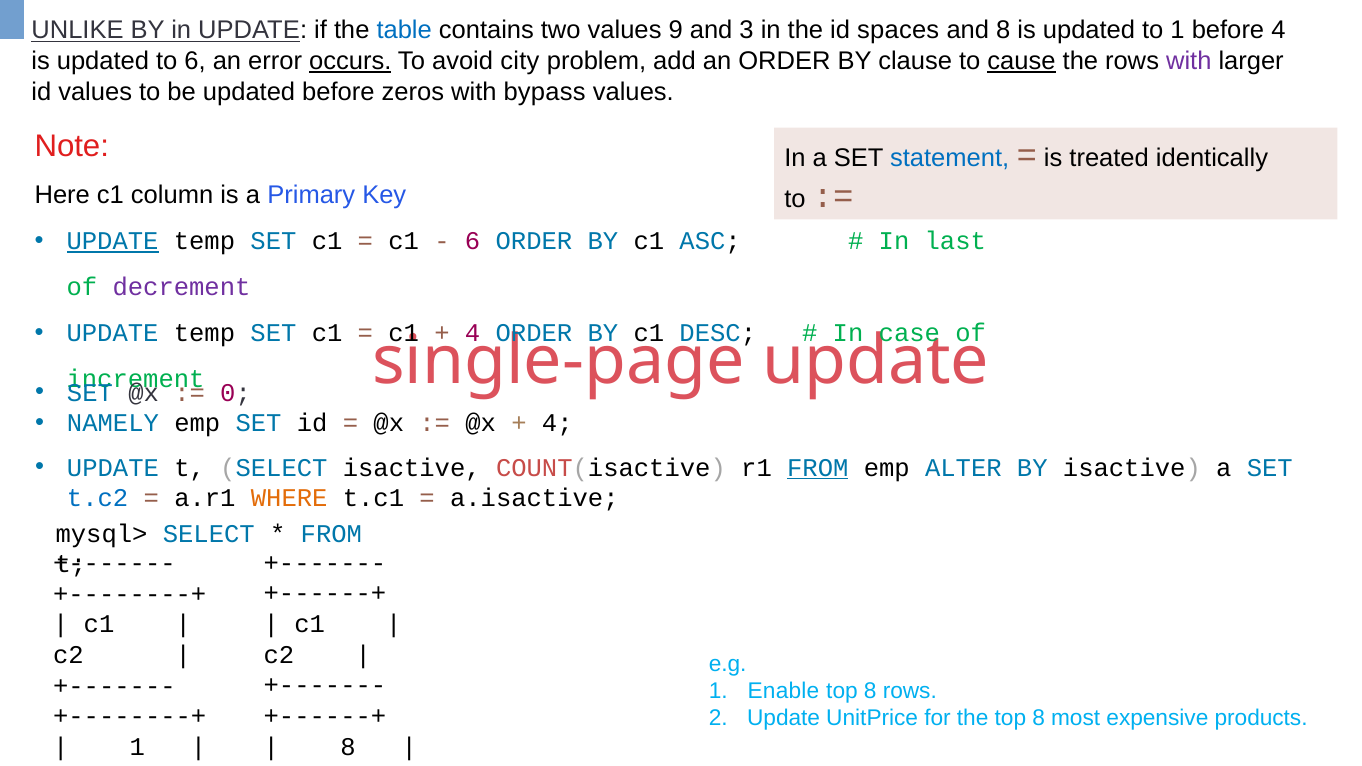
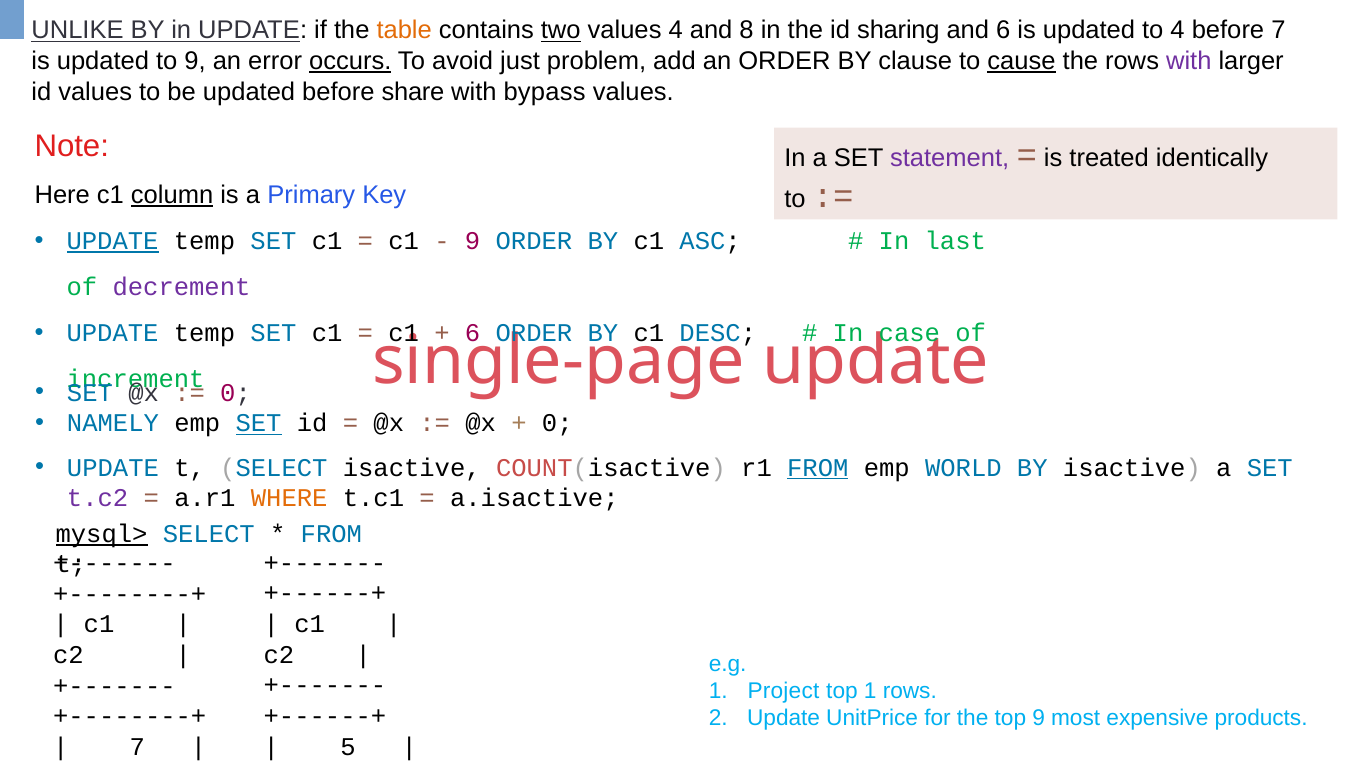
table colour: blue -> orange (404, 31)
two underline: none -> present (561, 31)
values 9: 9 -> 4 (676, 31)
3: 3 -> 8 (746, 31)
spaces: spaces -> sharing (898, 31)
and 8: 8 -> 6 (1003, 31)
to 1: 1 -> 4 (1178, 31)
before 4: 4 -> 7 (1278, 31)
to 6: 6 -> 9 (195, 61)
city: city -> just (520, 61)
zeros: zeros -> share (413, 92)
statement colour: blue -> purple (950, 158)
column underline: none -> present (172, 195)
6: 6 -> 9 (473, 241)
4: 4 -> 6 (473, 333)
SET underline: none -> present (259, 423)
4: 4 -> 0 (557, 423)
ALTER: ALTER -> WORLD (963, 468)
t.c2 colour: blue -> purple (98, 498)
mysql> underline: none -> present (102, 534)
Enable: Enable -> Project (783, 691)
8: 8 -> 1 (870, 691)
the top 8: 8 -> 9 (1039, 718)
8: 8 -> 5 (348, 747)
1: 1 -> 7 (137, 747)
